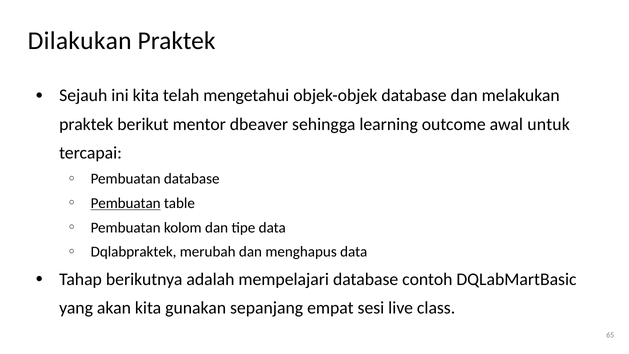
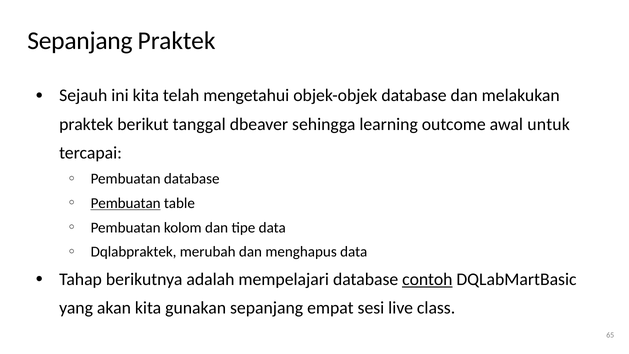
Dilakukan: Dilakukan -> Sepanjang (80, 41)
mentor: mentor -> tanggal (199, 124)
contoh underline: none -> present (427, 279)
